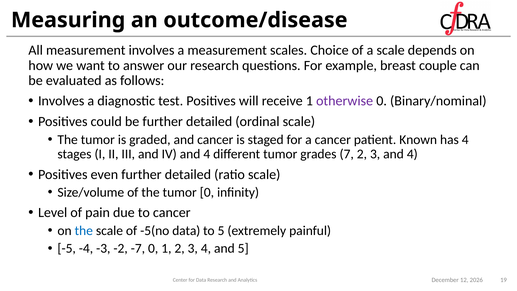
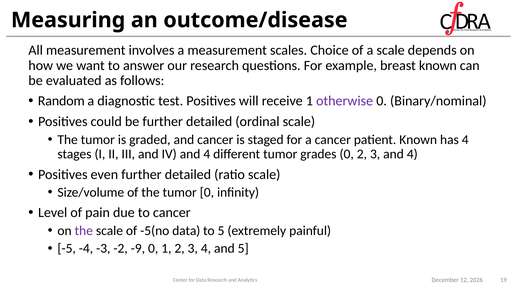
breast couple: couple -> known (438, 65)
Involves: Involves -> Random (61, 101)
grades 7: 7 -> 0 (347, 154)
the colour: blue -> purple (84, 231)
-7: -7 -> -9 (138, 248)
